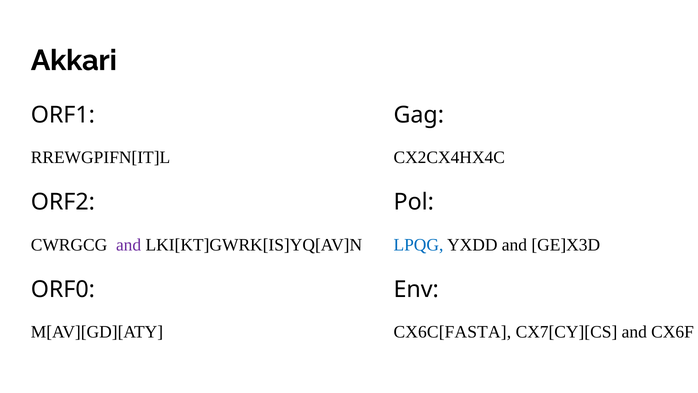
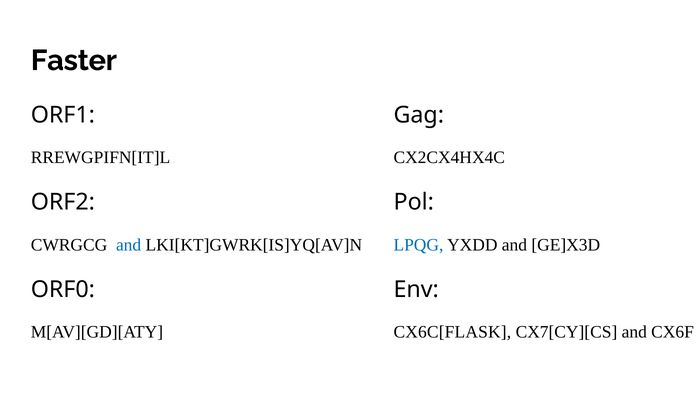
Akkari: Akkari -> Faster (74, 60)
and colour: purple -> blue (129, 245)
CX6C[FASTA: CX6C[FASTA -> CX6C[FLASK (452, 332)
